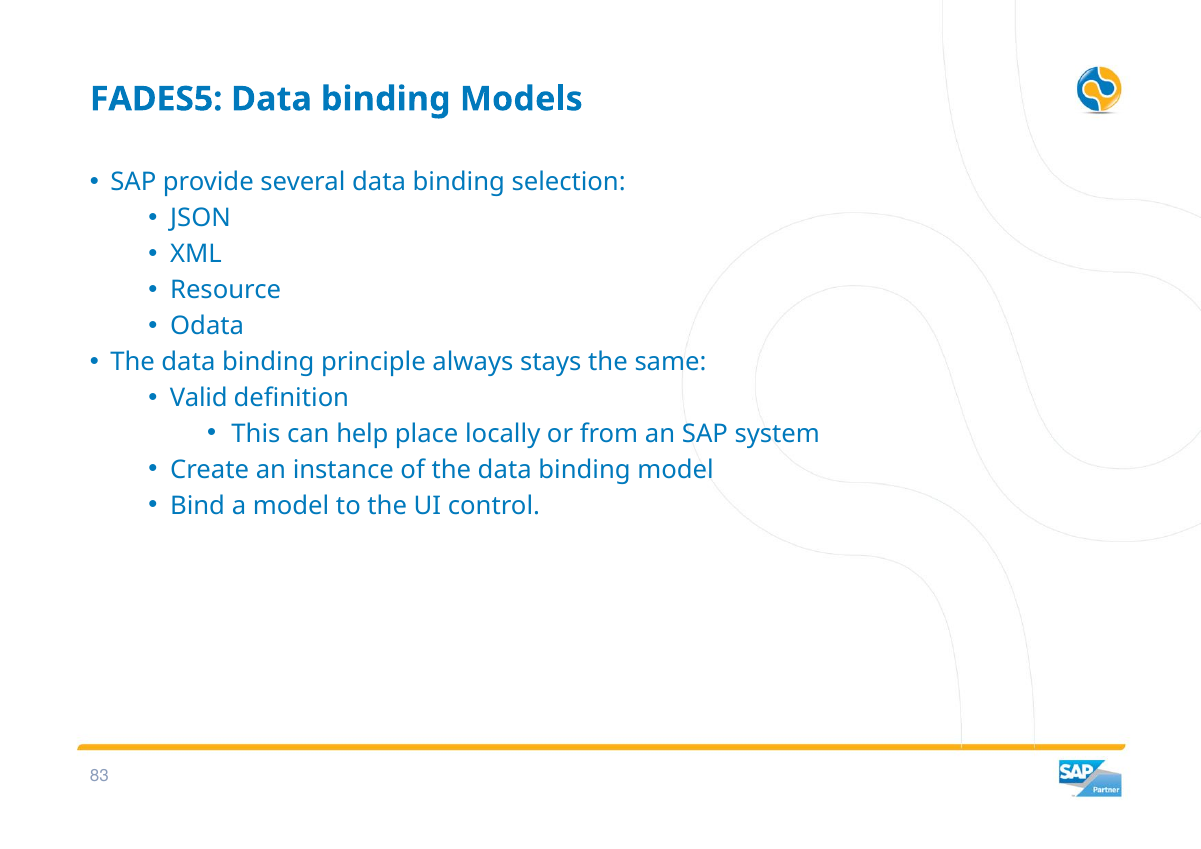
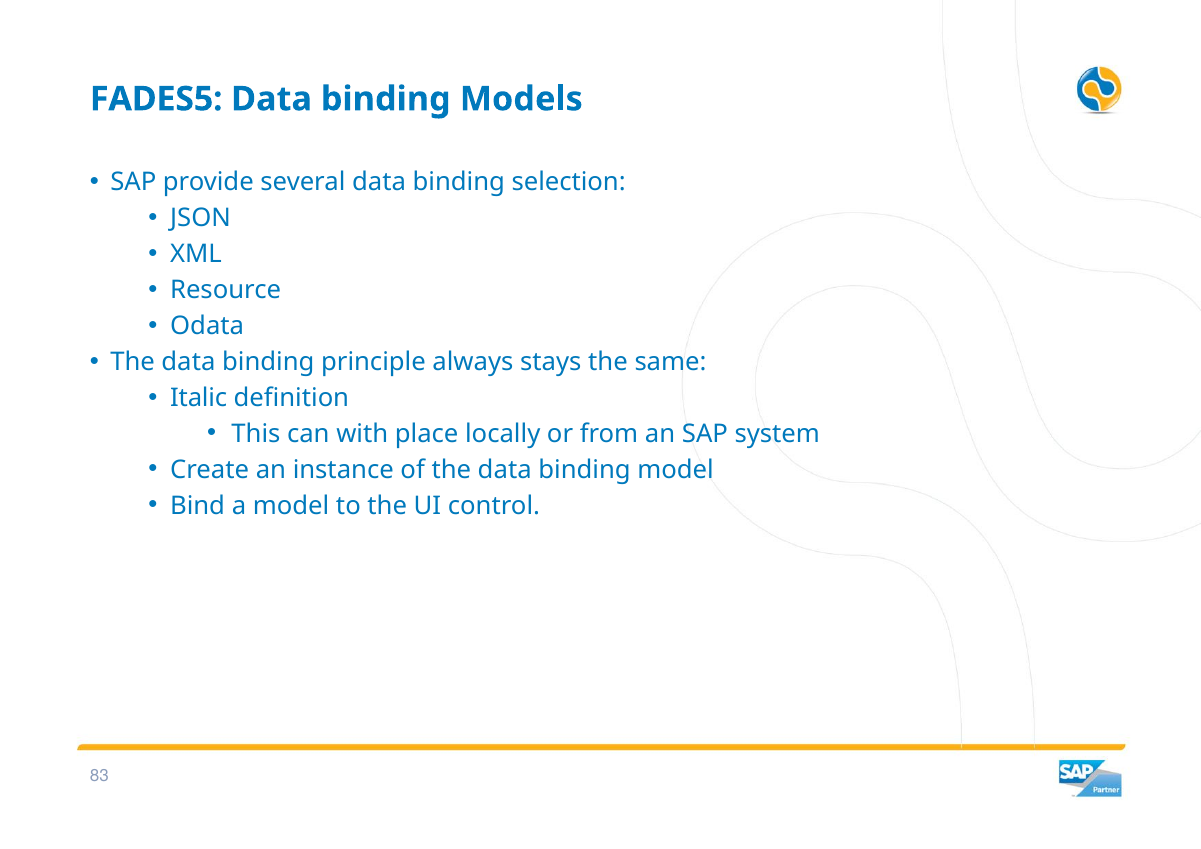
Valid: Valid -> Italic (199, 398)
help: help -> with (362, 434)
